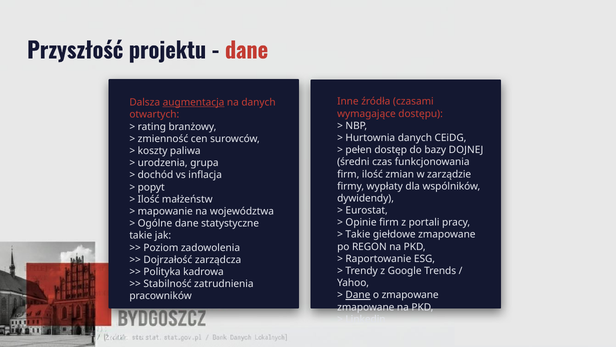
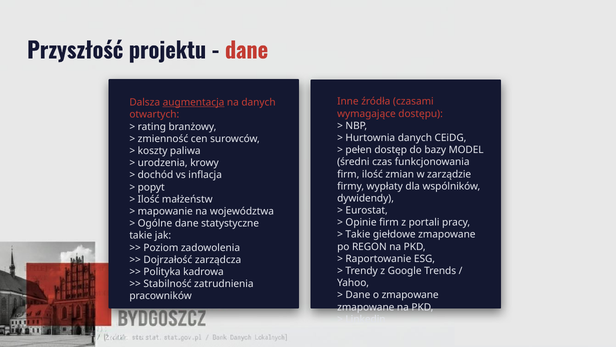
DOJNEJ: DOJNEJ -> MODEL (466, 150)
grupa: grupa -> krowy (205, 163)
Dane underline: present -> none (358, 295)
